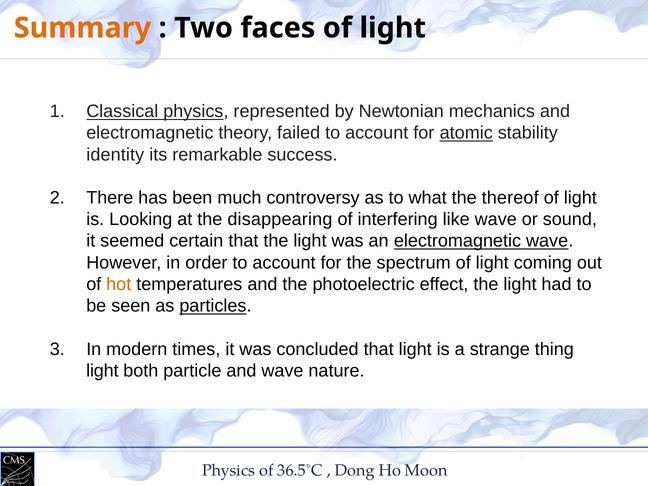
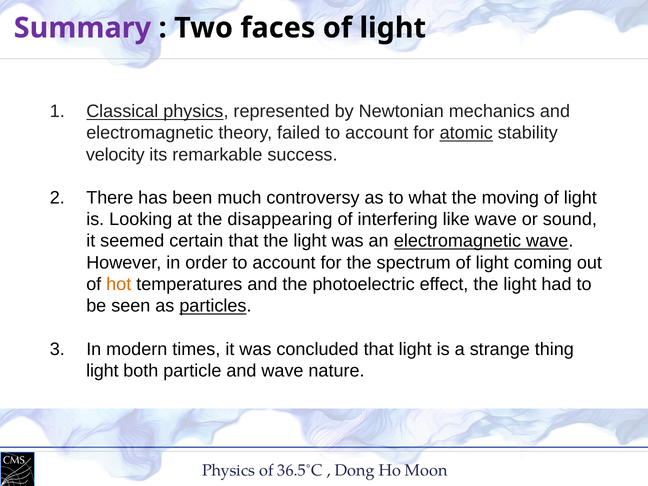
Summary colour: orange -> purple (82, 28)
identity: identity -> velocity (115, 155)
thereof: thereof -> moving (510, 198)
